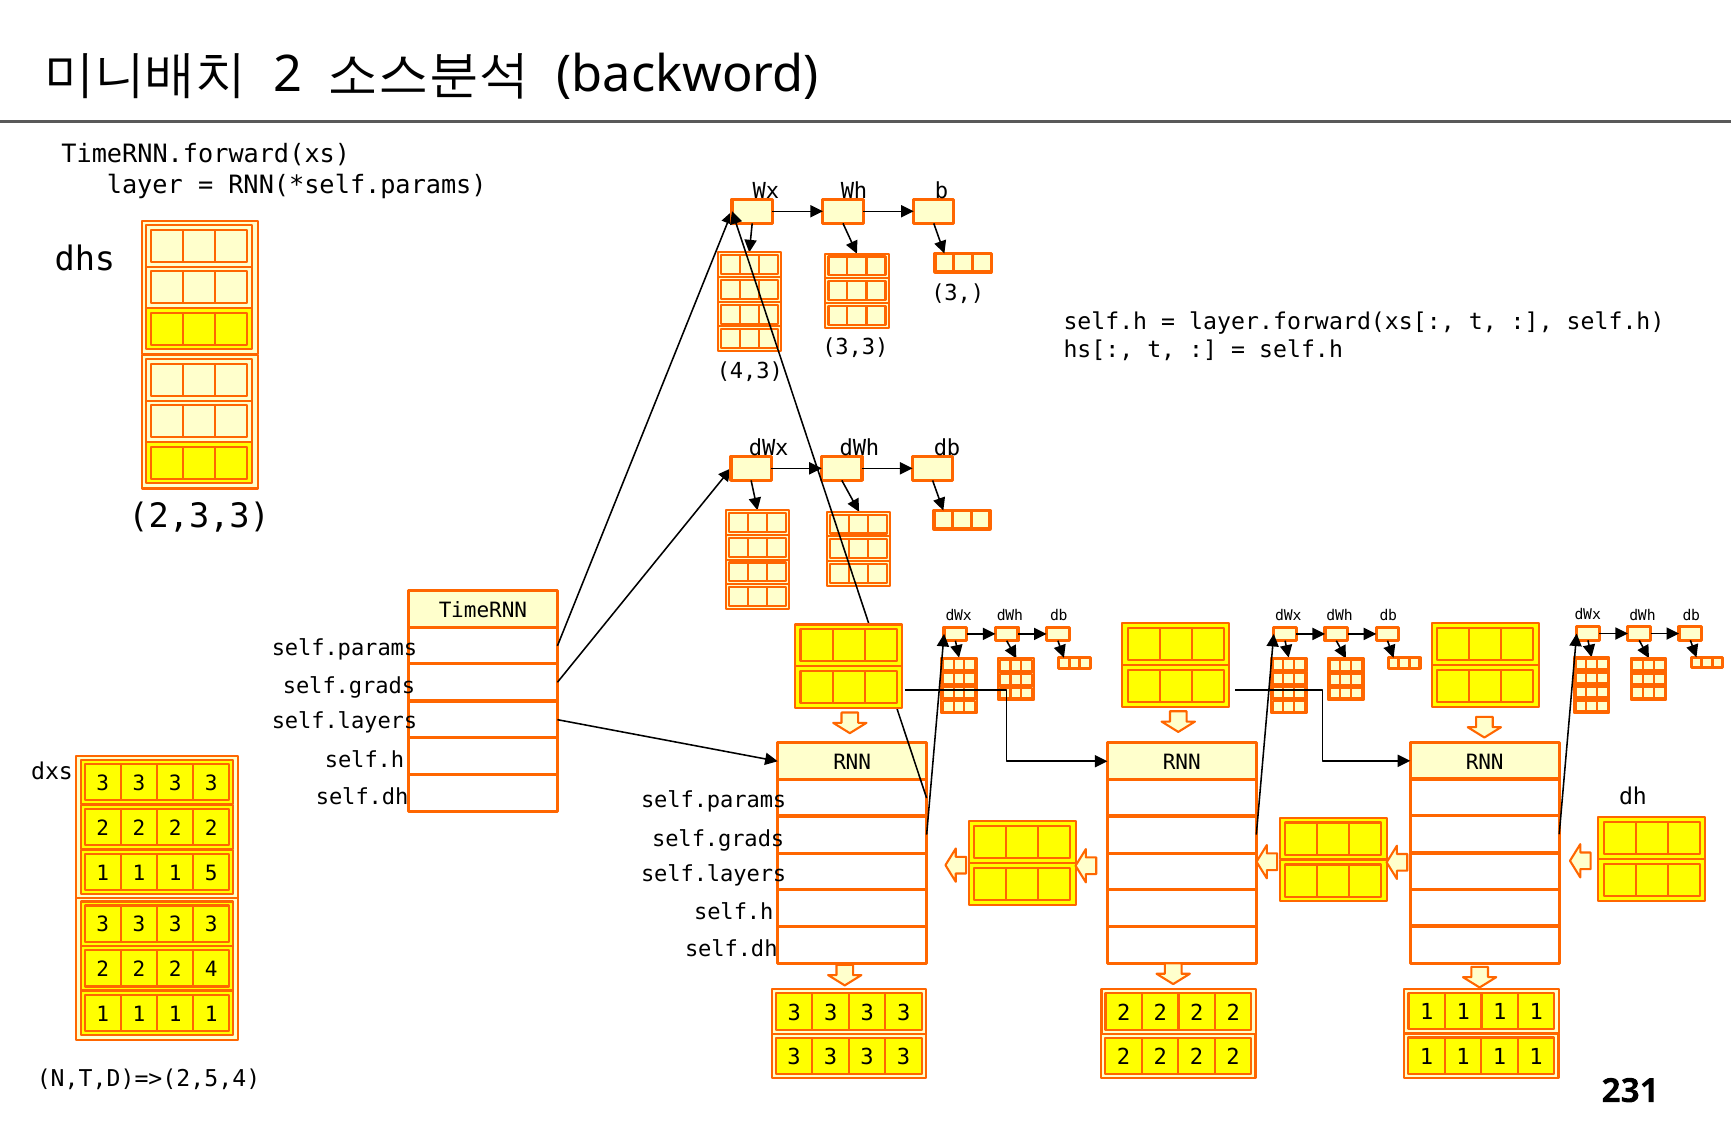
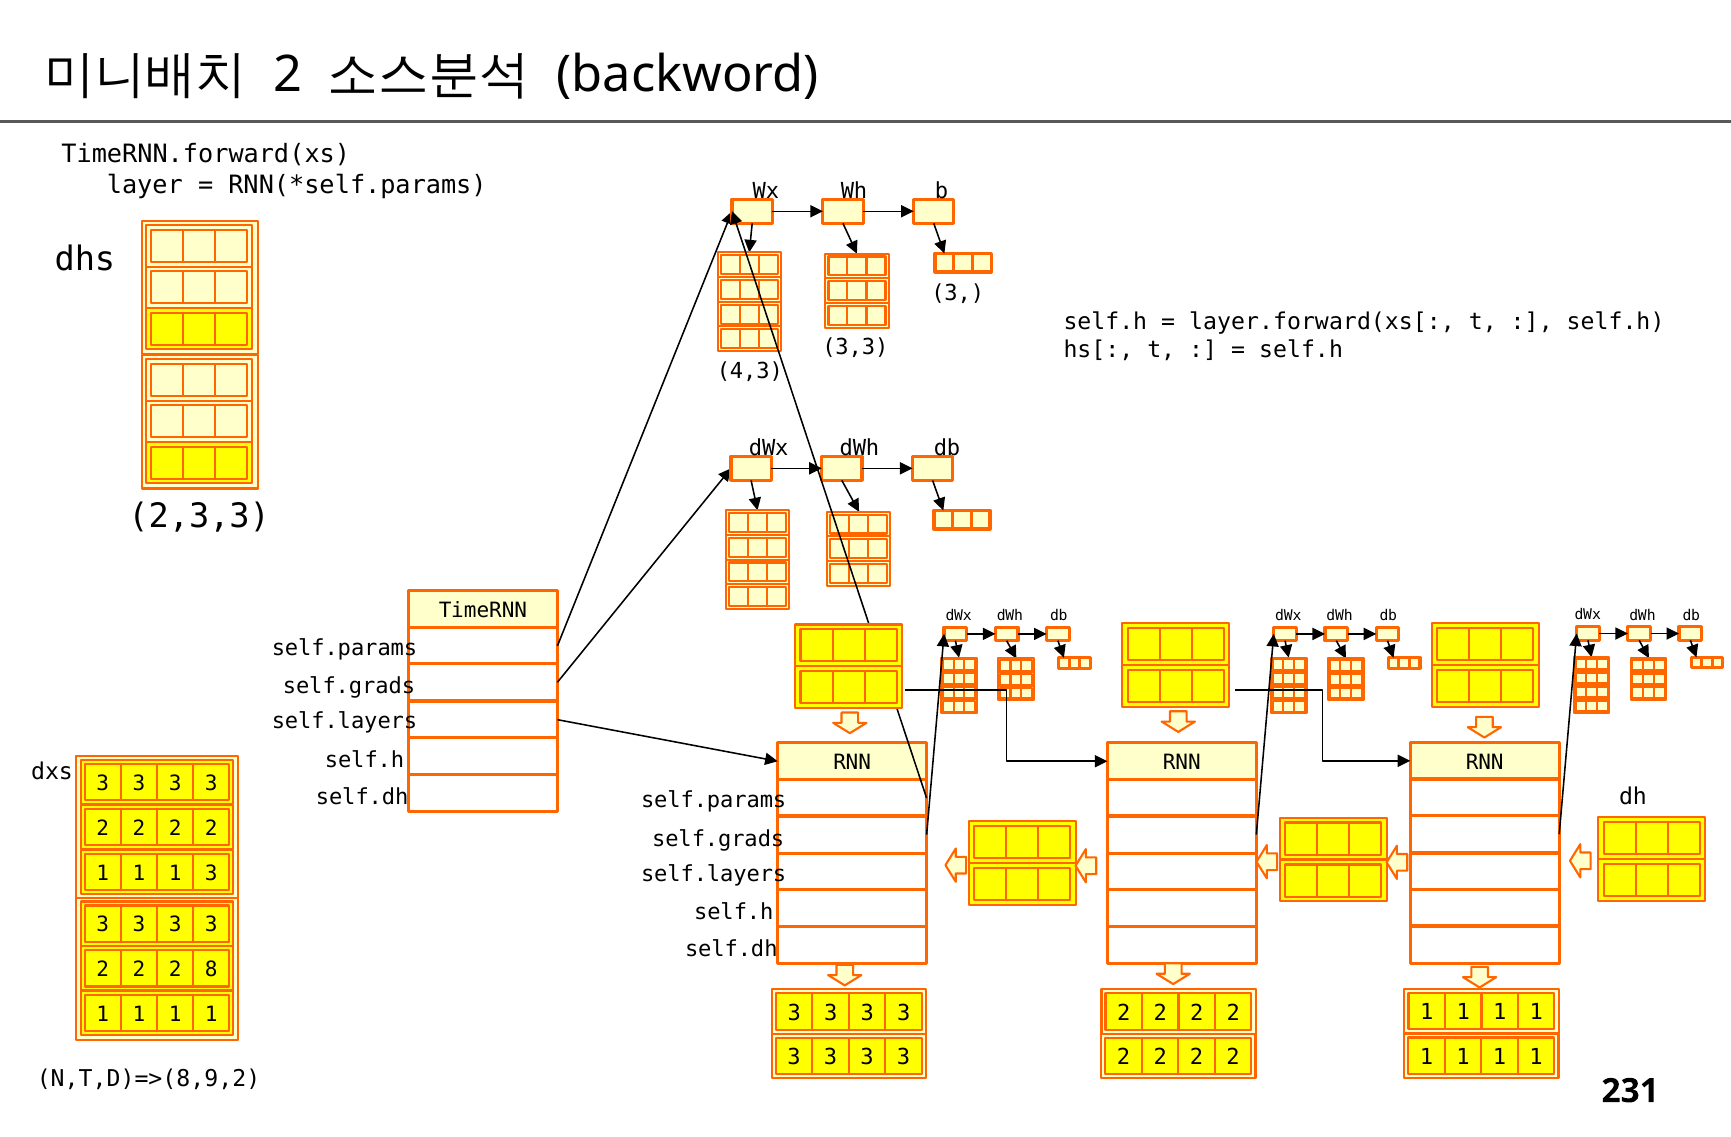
1 5: 5 -> 3 (211, 873)
4: 4 -> 8 (211, 970)
N,T,D)=>(2,5,4: N,T,D)=>(2,5,4 -> N,T,D)=>(8,9,2 (148, 1079)
